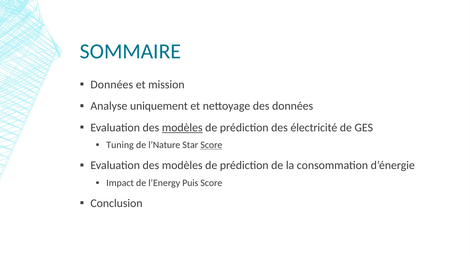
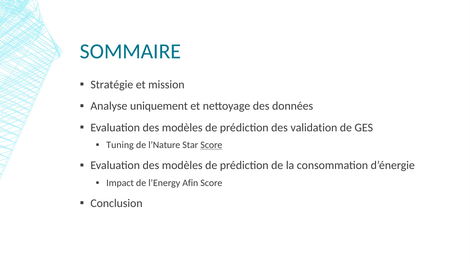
Données: Données -> Stratégie (112, 85)
modèles underline: present -> none (182, 128)
électricité: électricité -> validation (314, 128)
Puis: Puis -> Afin (190, 183)
